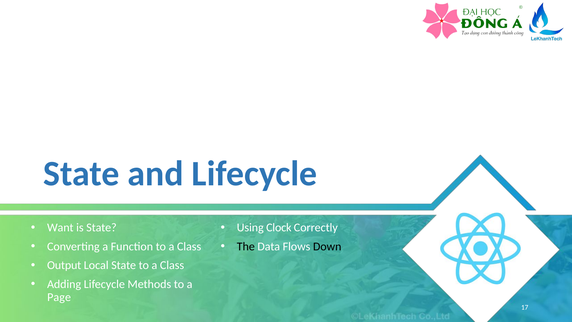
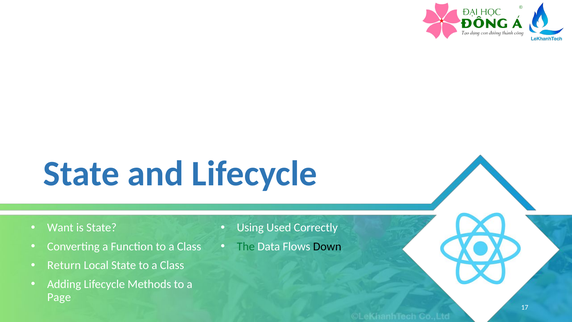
Clock: Clock -> Used (279, 227)
The colour: black -> green (246, 246)
Output: Output -> Return (64, 265)
